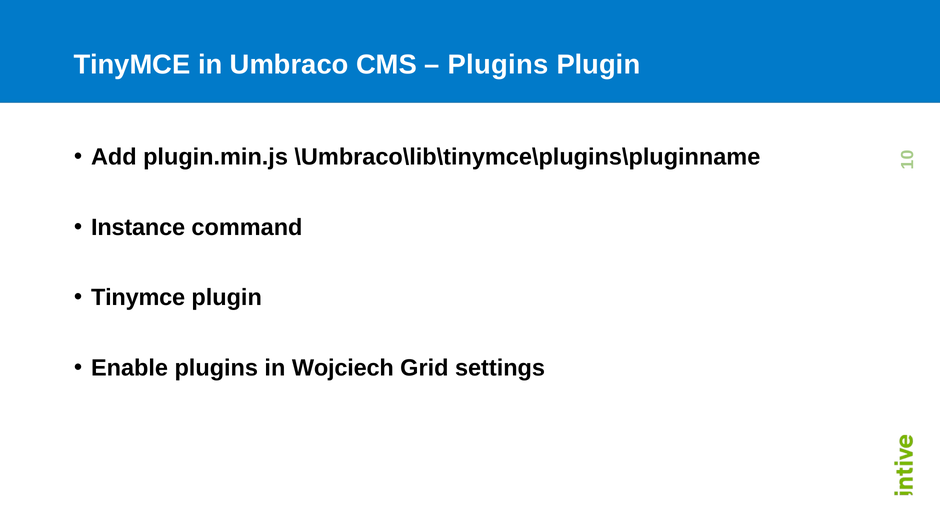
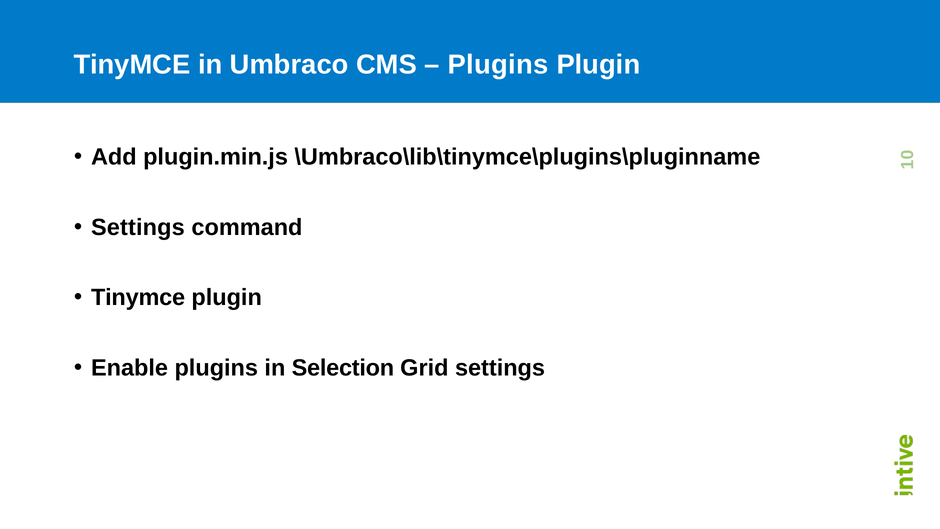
Instance: Instance -> Settings (138, 227)
Wojciech: Wojciech -> Selection (343, 368)
